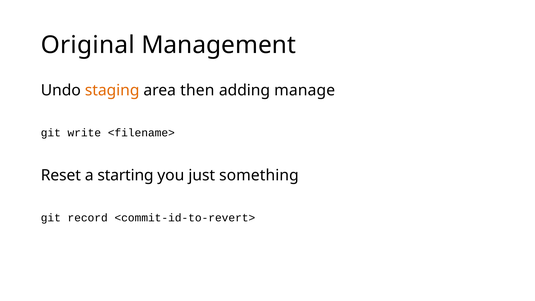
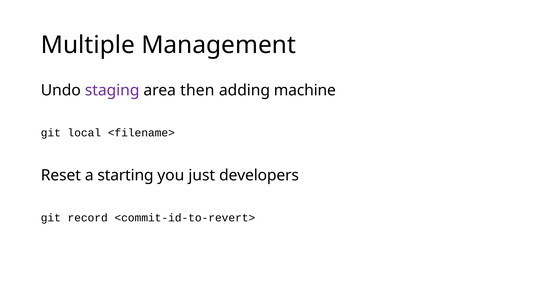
Original: Original -> Multiple (88, 45)
staging colour: orange -> purple (112, 90)
manage: manage -> machine (305, 90)
write: write -> local (84, 133)
something: something -> developers (259, 175)
